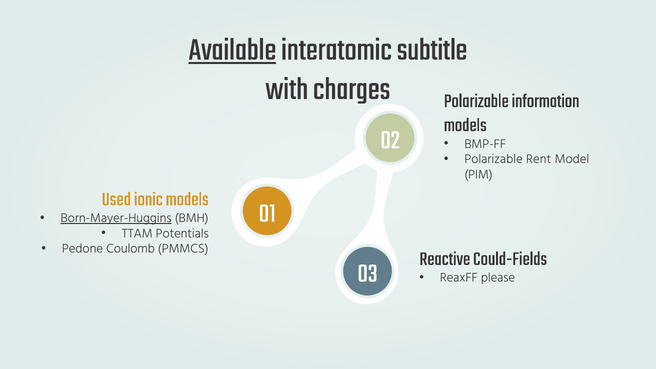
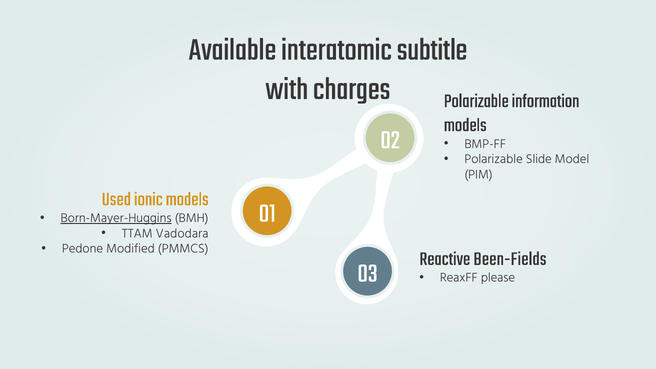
Available underline: present -> none (232, 49)
Rent: Rent -> Slide (539, 159)
Potentials: Potentials -> Vadodara (182, 233)
Coulomb: Coulomb -> Modified (130, 249)
Could-Fields: Could-Fields -> Been-Fields (510, 258)
